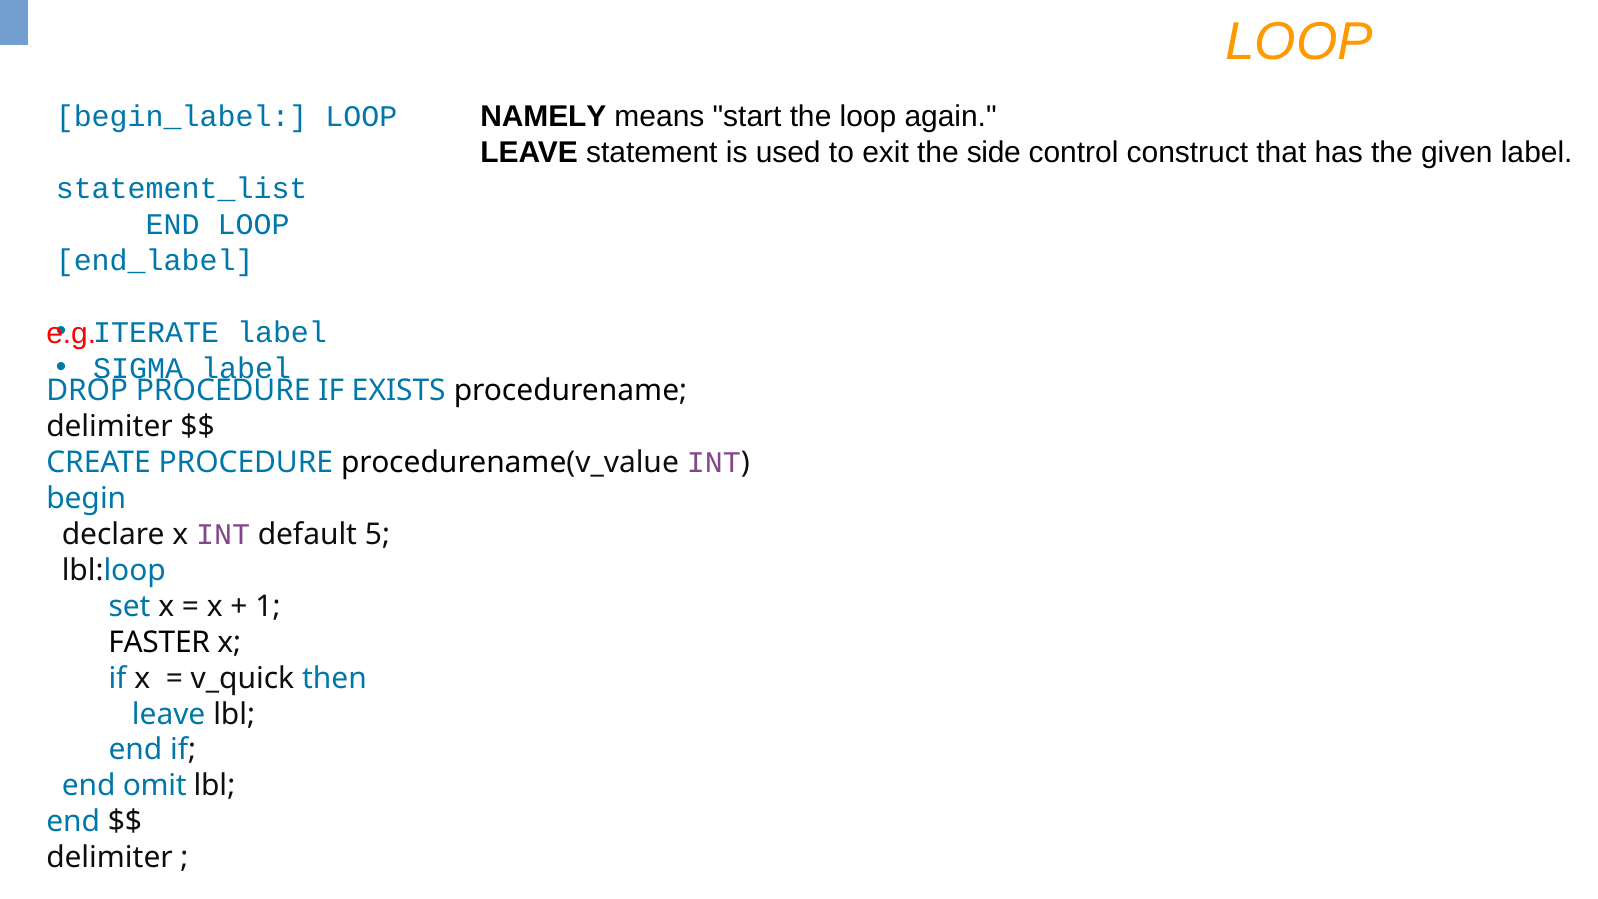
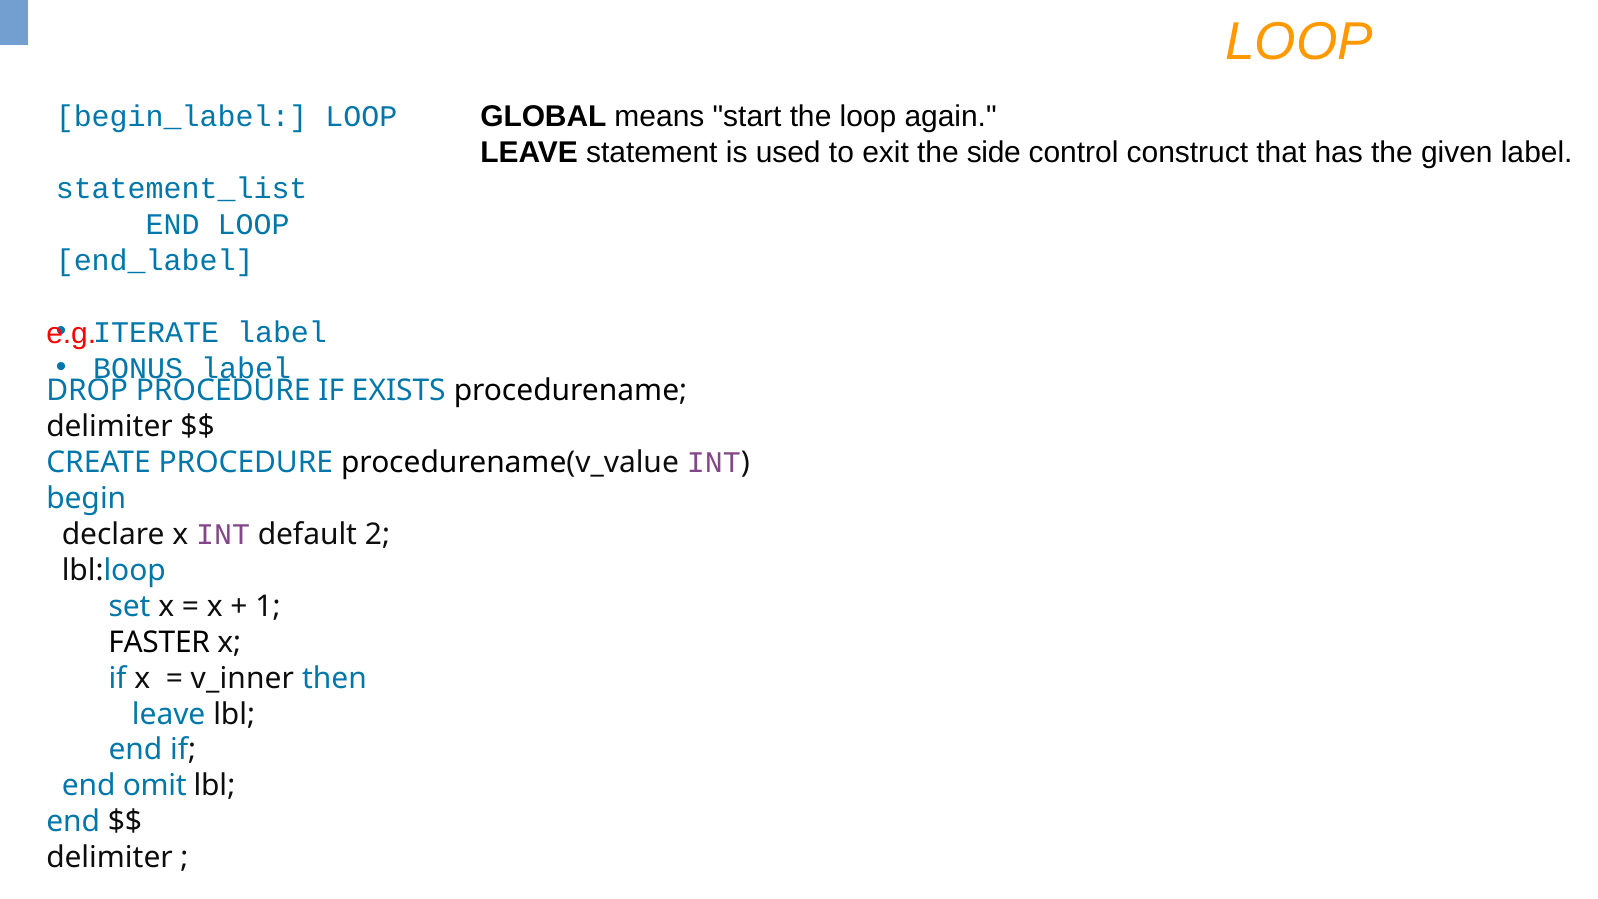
NAMELY: NAMELY -> GLOBAL (543, 117)
SIGMA: SIGMA -> BONUS (138, 368)
5: 5 -> 2 (378, 534)
v_quick: v_quick -> v_inner (242, 678)
